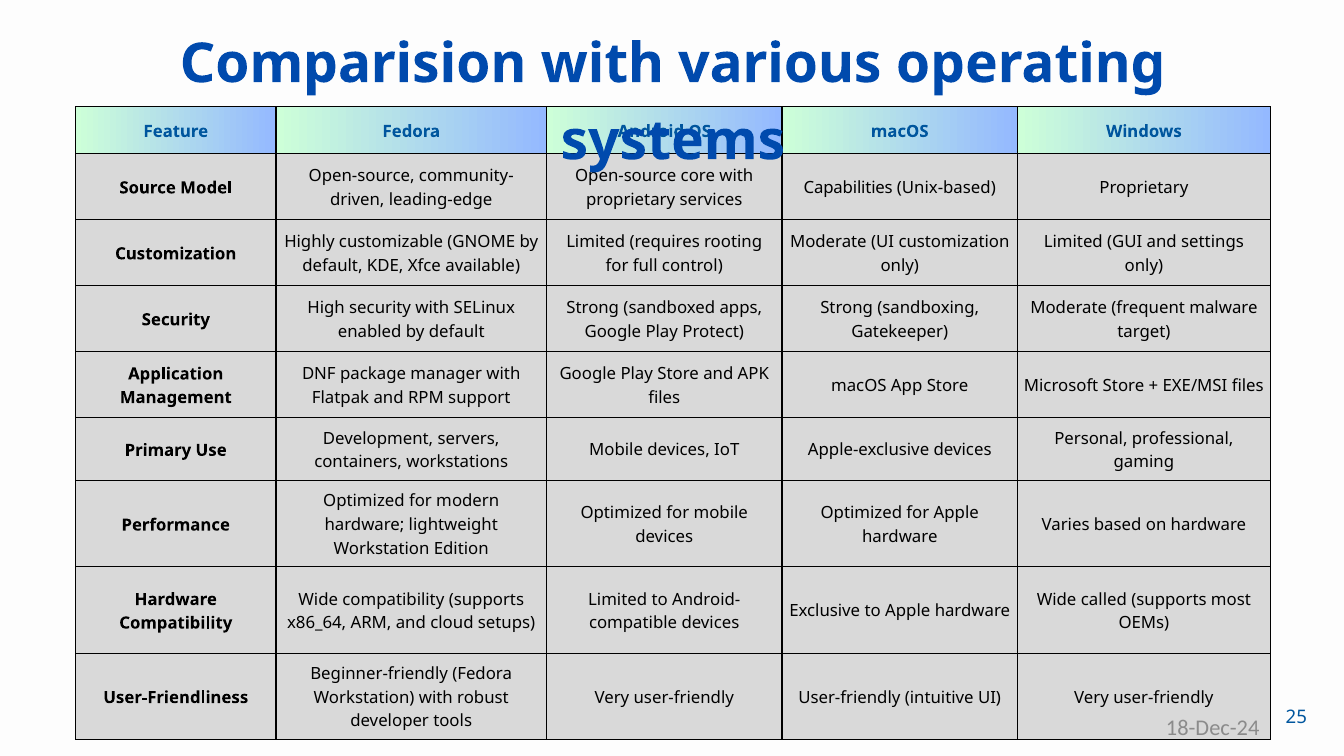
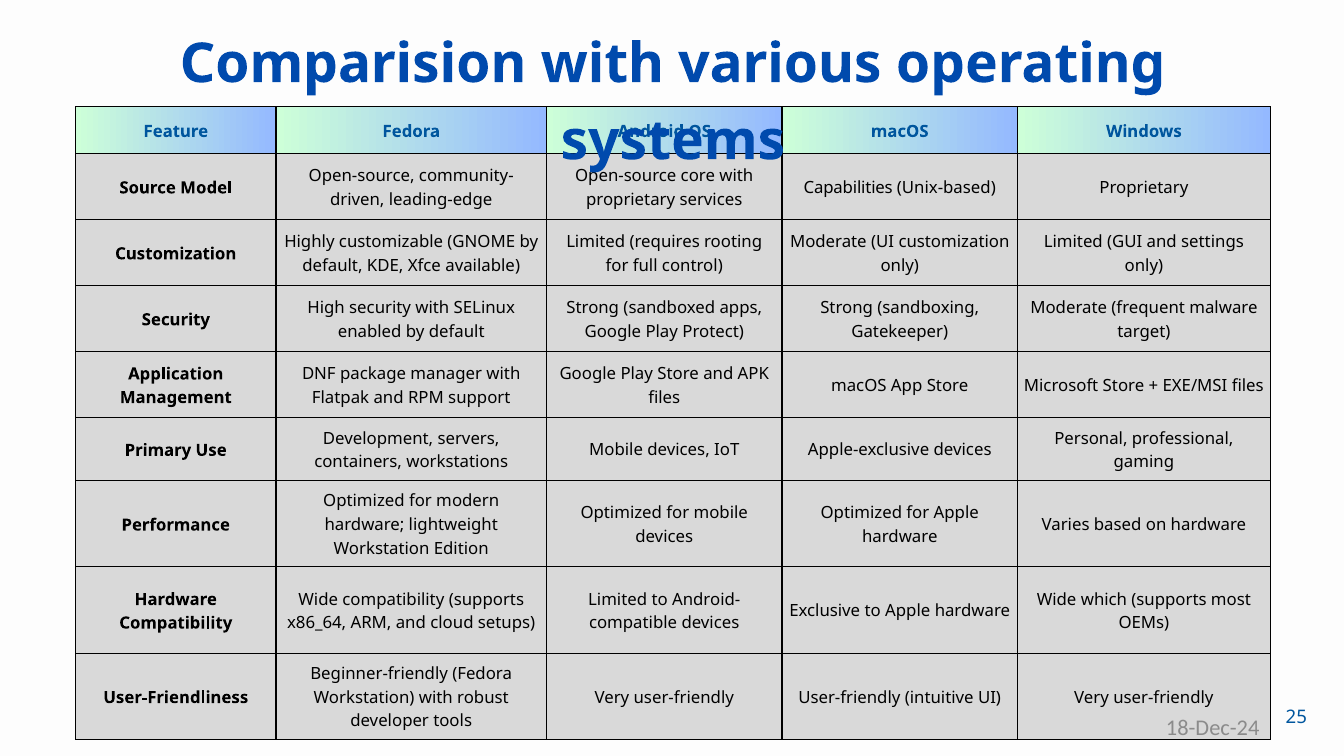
called: called -> which (1104, 599)
